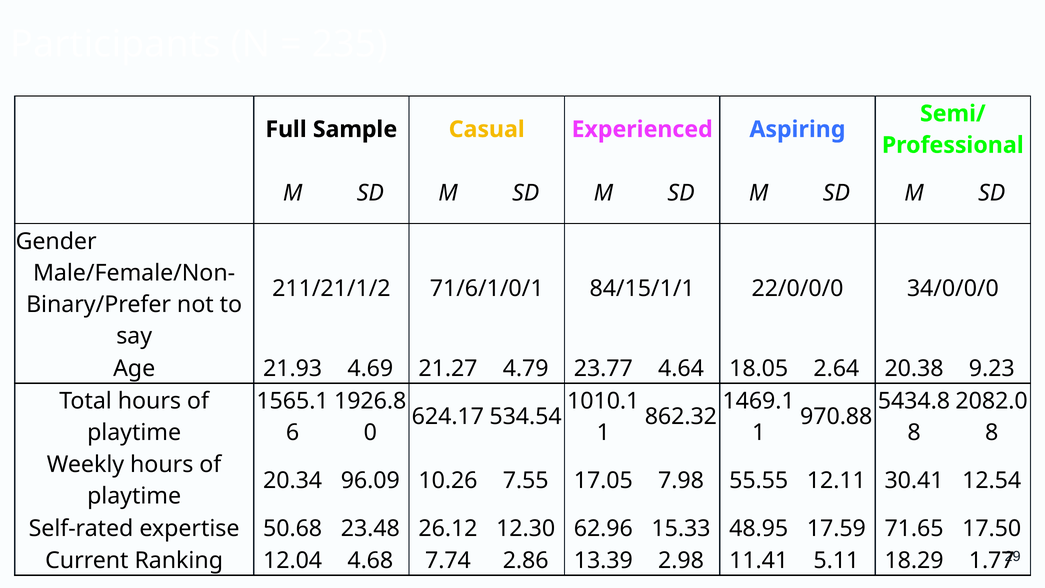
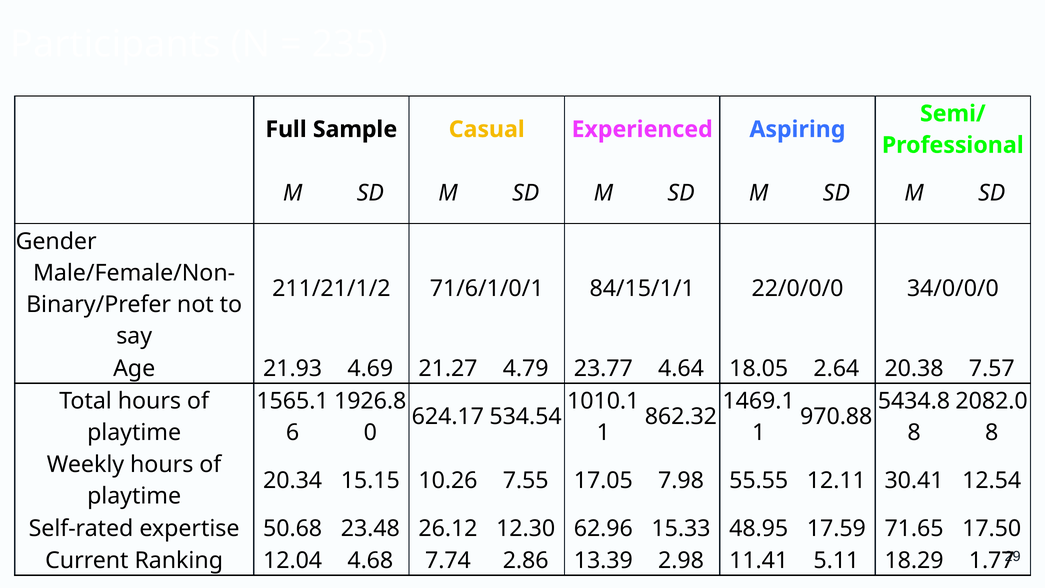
9.23: 9.23 -> 7.57 (992, 369)
96.09: 96.09 -> 15.15 (370, 480)
